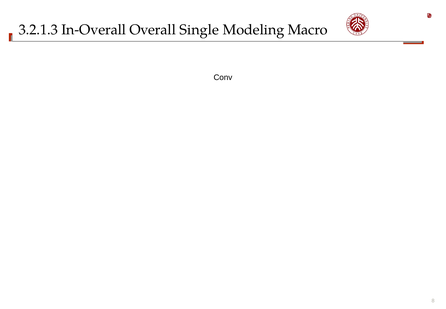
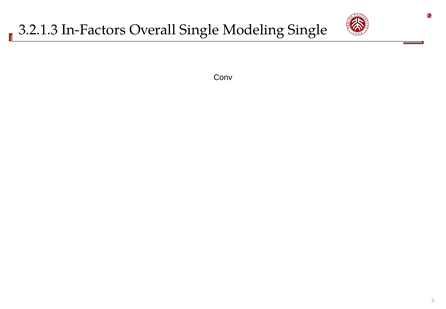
In-Overall: In-Overall -> In-Factors (94, 30)
Modeling Macro: Macro -> Single (308, 30)
